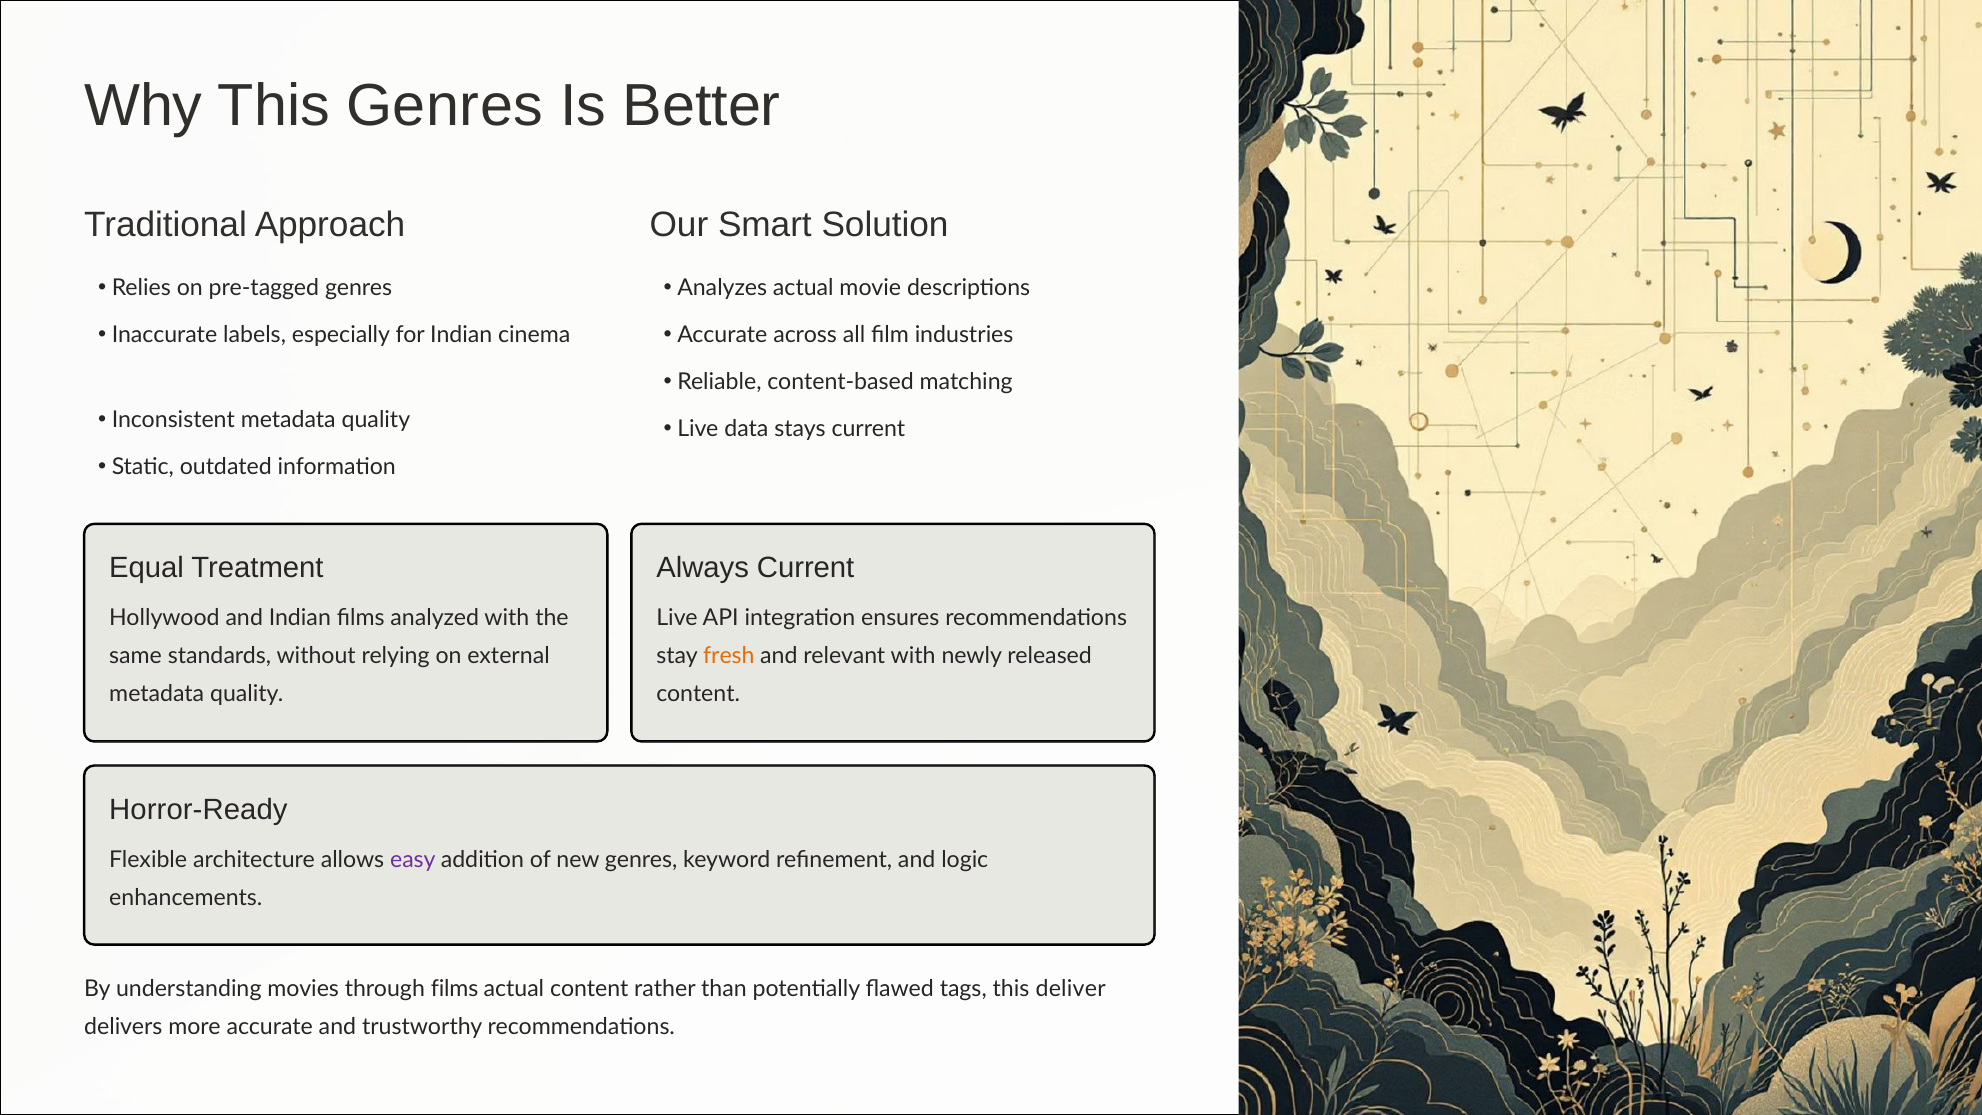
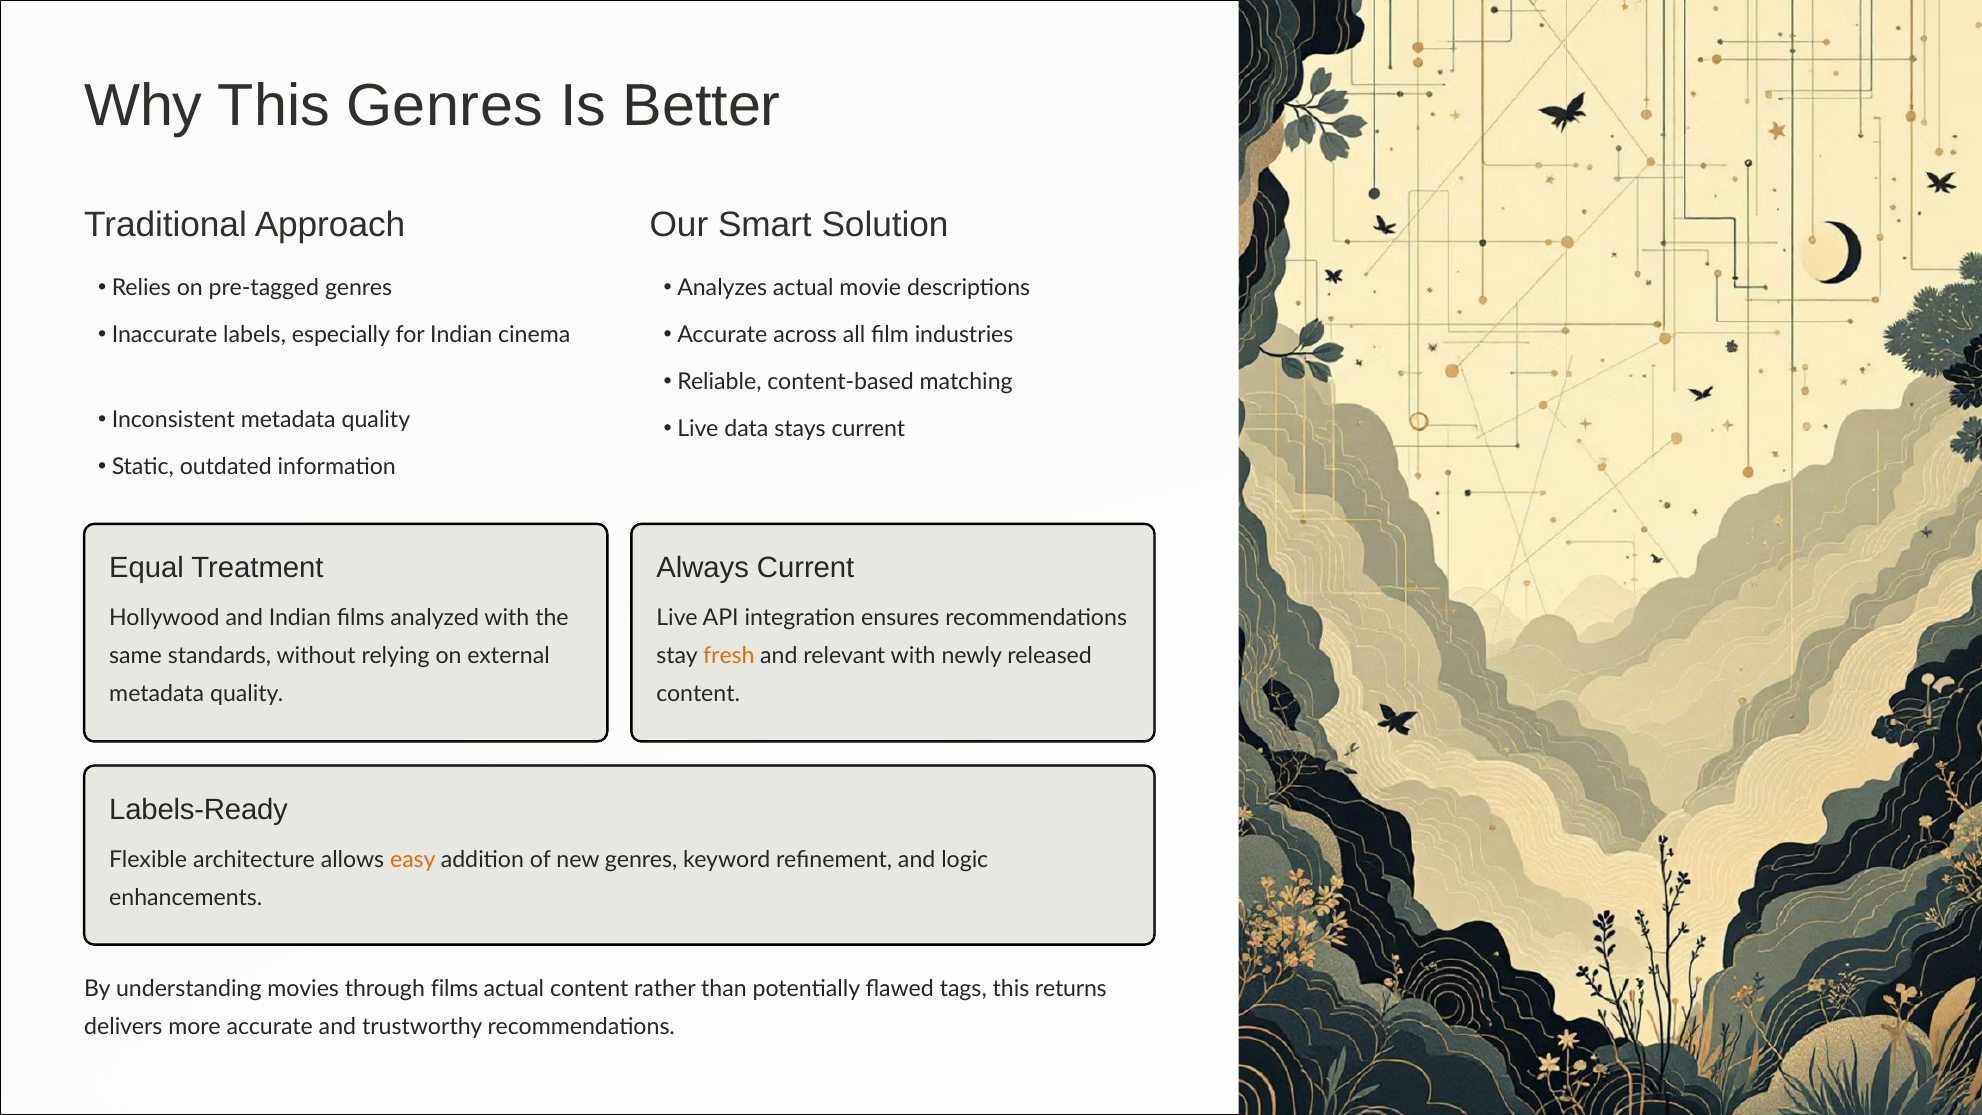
Horror-Ready: Horror-Ready -> Labels-Ready (199, 810)
easy colour: purple -> orange (413, 860)
deliver: deliver -> returns (1071, 989)
